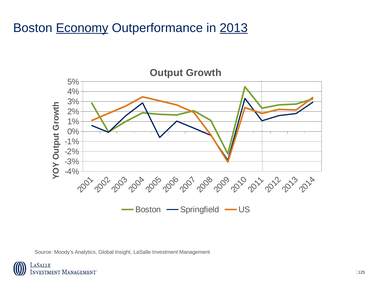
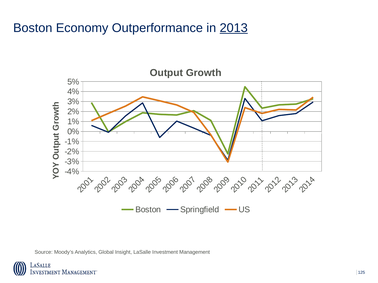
Economy underline: present -> none (82, 28)
